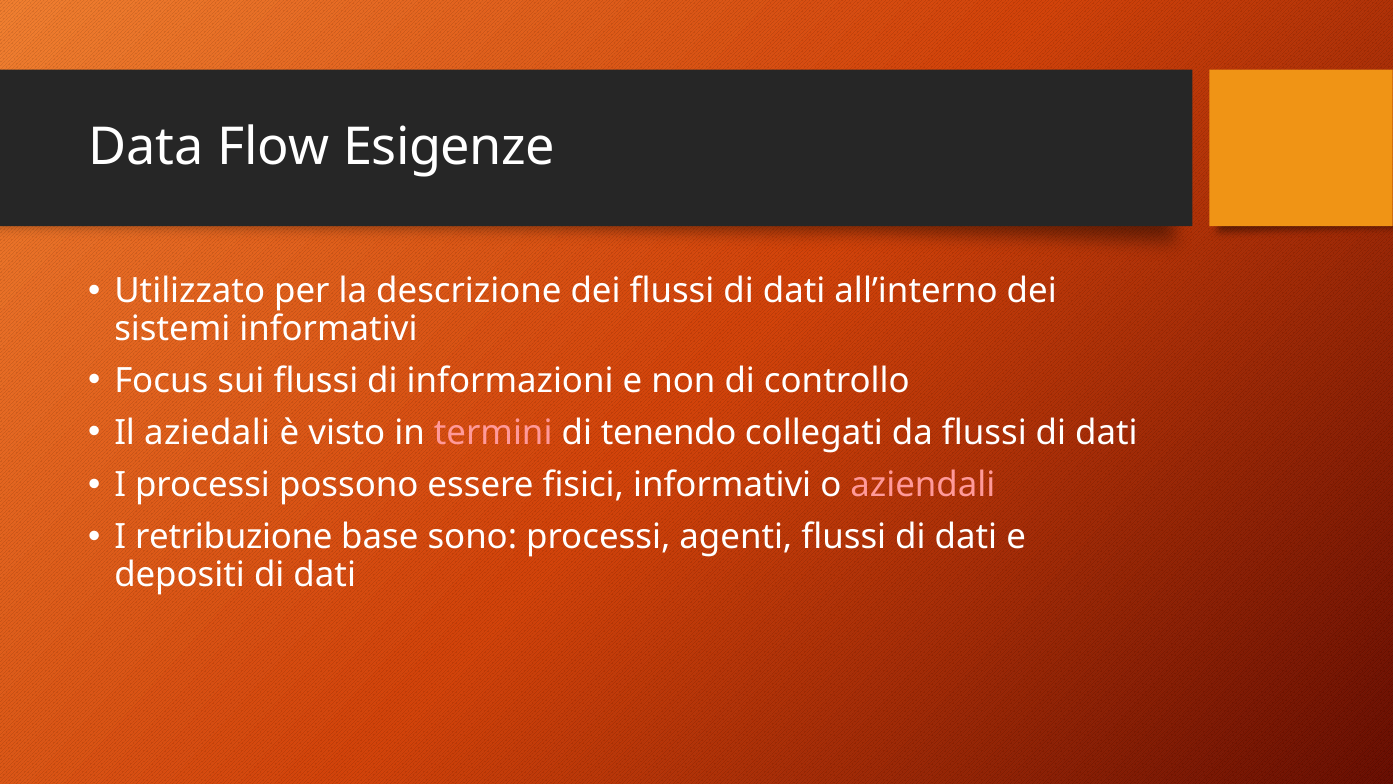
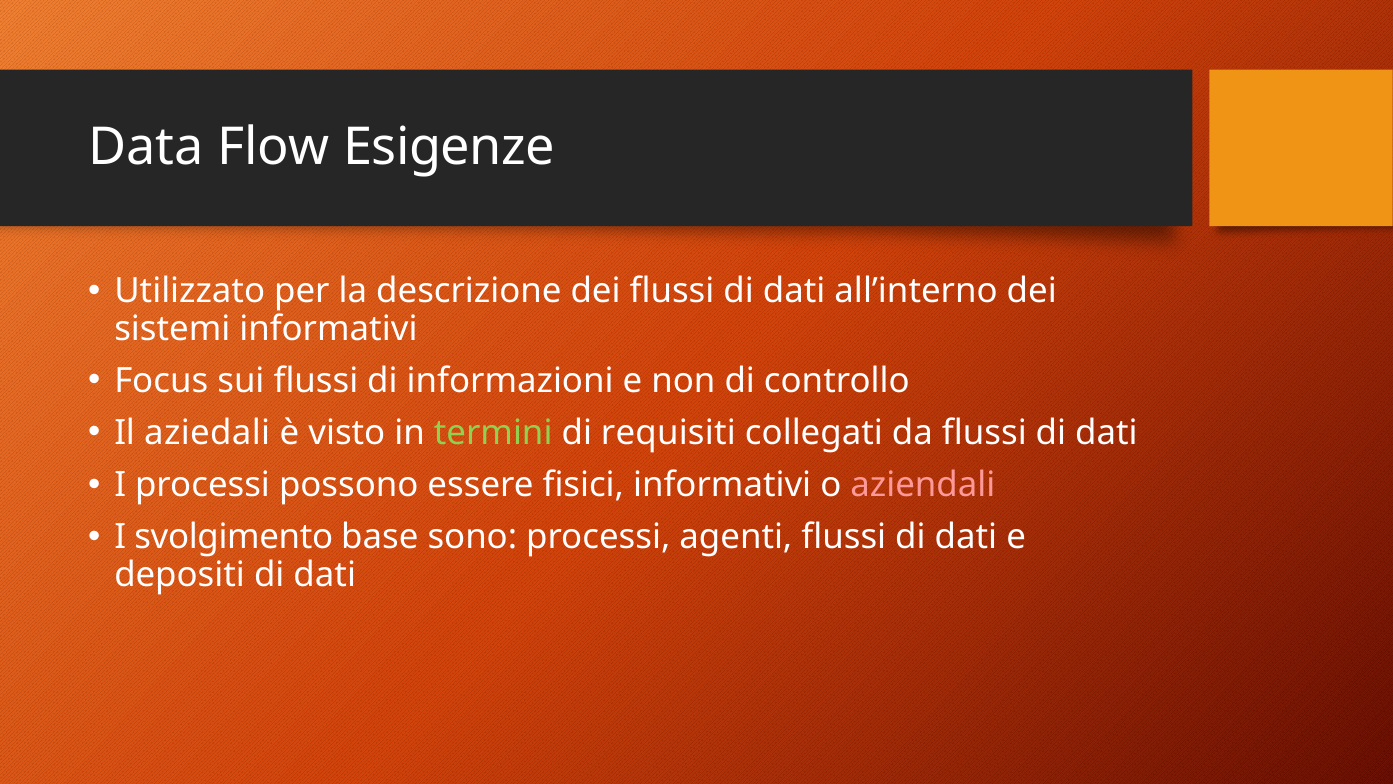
termini colour: pink -> light green (493, 433)
tenendo: tenendo -> requisiti (668, 433)
retribuzione: retribuzione -> svolgimento (234, 537)
